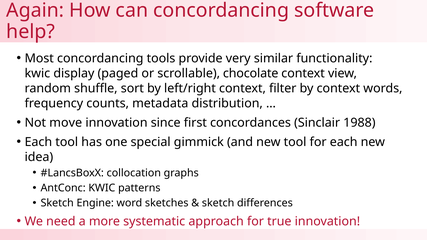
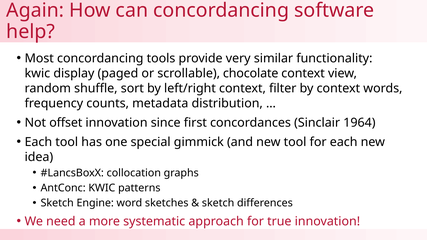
move: move -> offset (66, 123)
1988: 1988 -> 1964 (359, 123)
